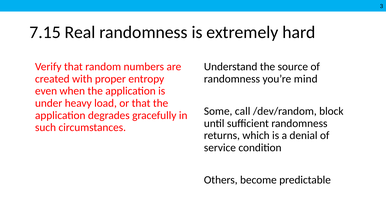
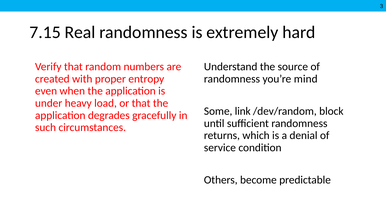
call: call -> link (243, 111)
